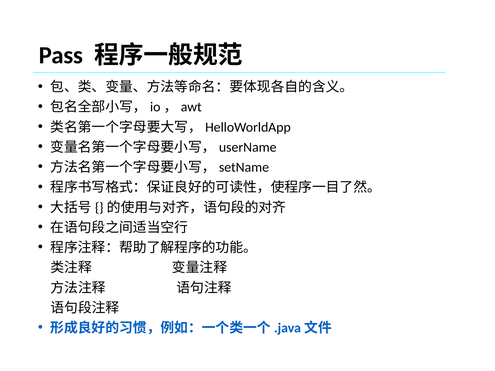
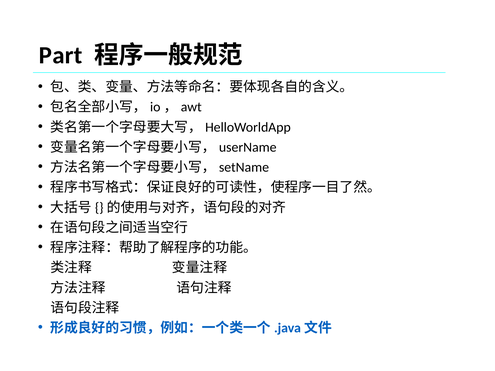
Pass: Pass -> Part (61, 55)
